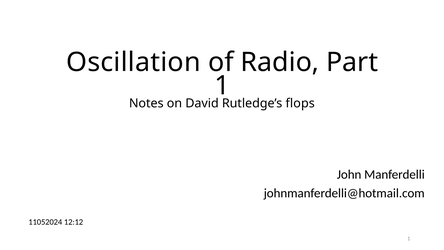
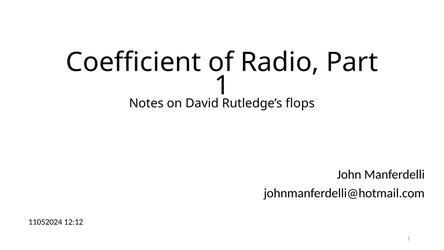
Oscillation: Oscillation -> Coefficient (134, 62)
